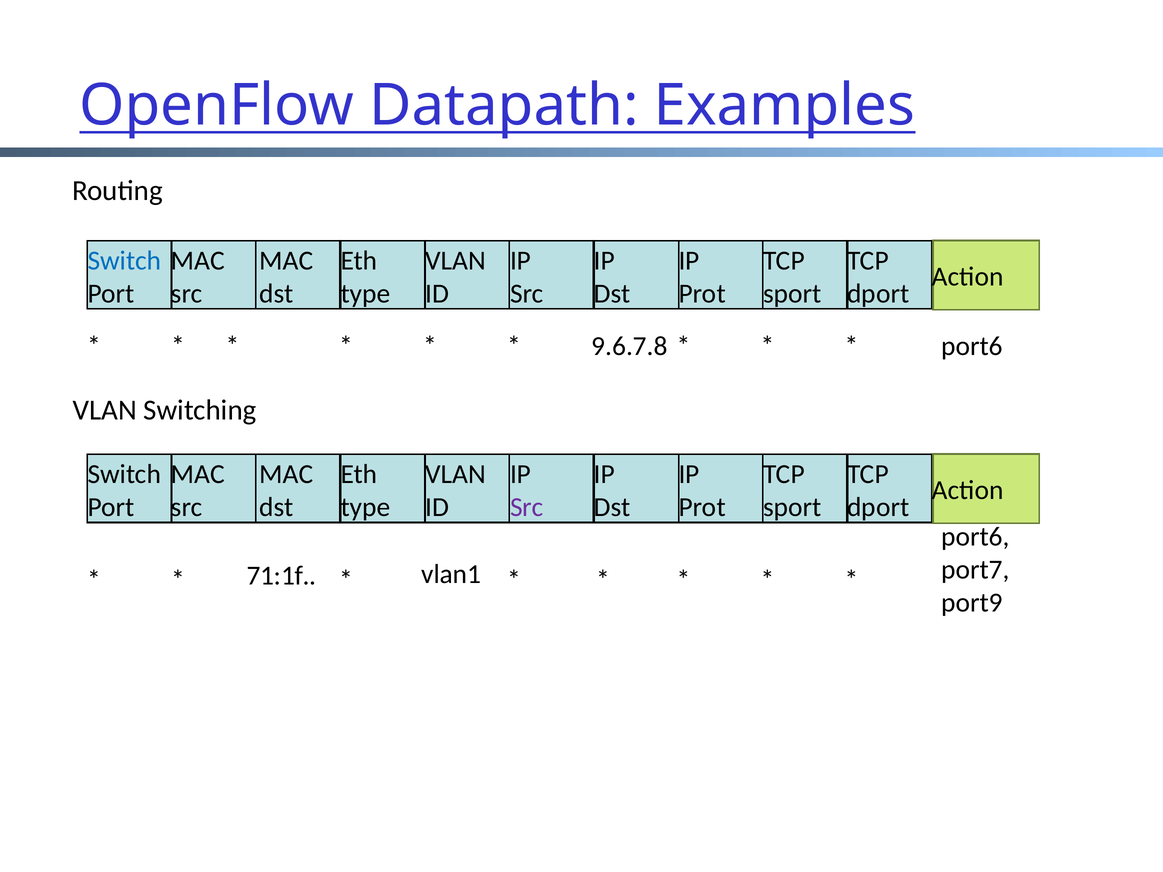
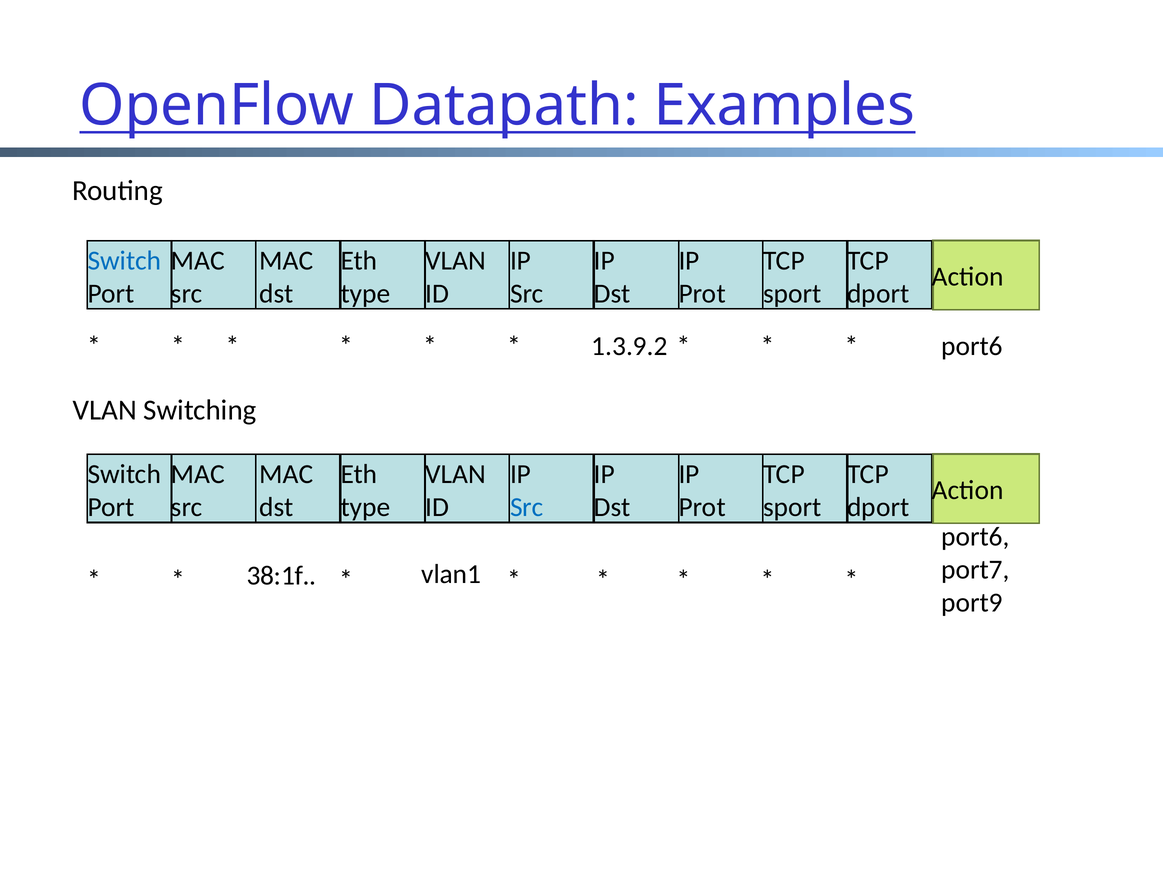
9.6.7.8: 9.6.7.8 -> 1.3.9.2 (630, 346)
Src colour: purple -> blue (527, 507)
71:1f: 71:1f -> 38:1f (282, 576)
